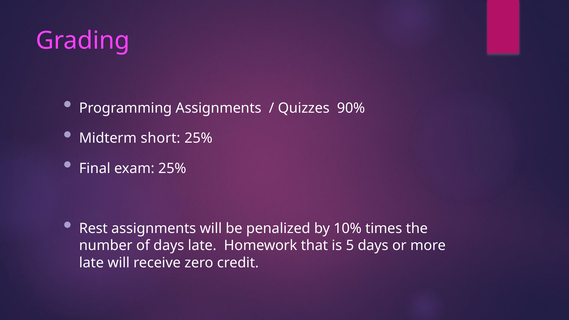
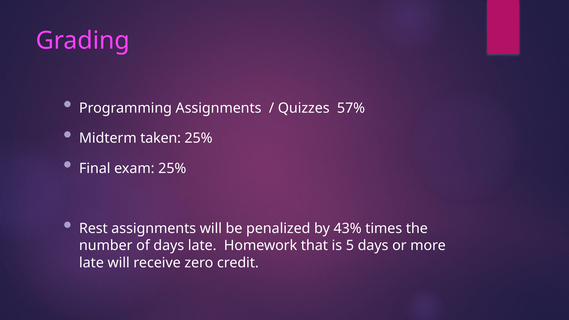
90%: 90% -> 57% (351, 108)
short: short -> taken (161, 138)
10%: 10% -> 43% (348, 229)
